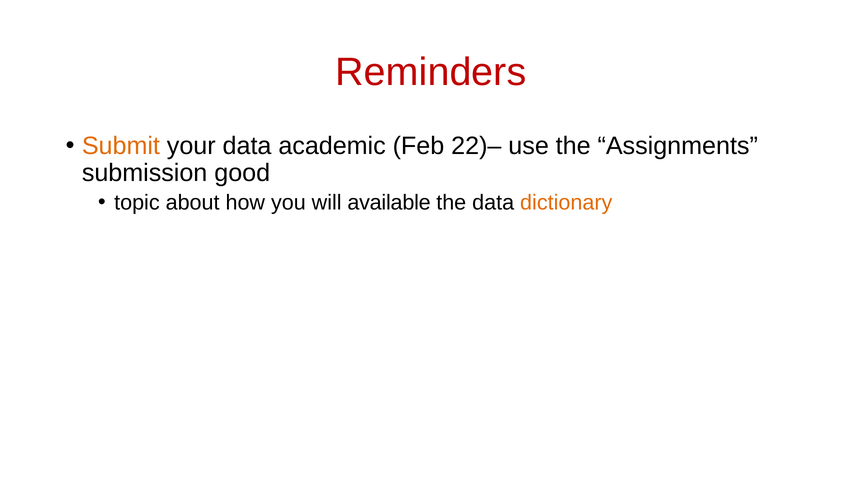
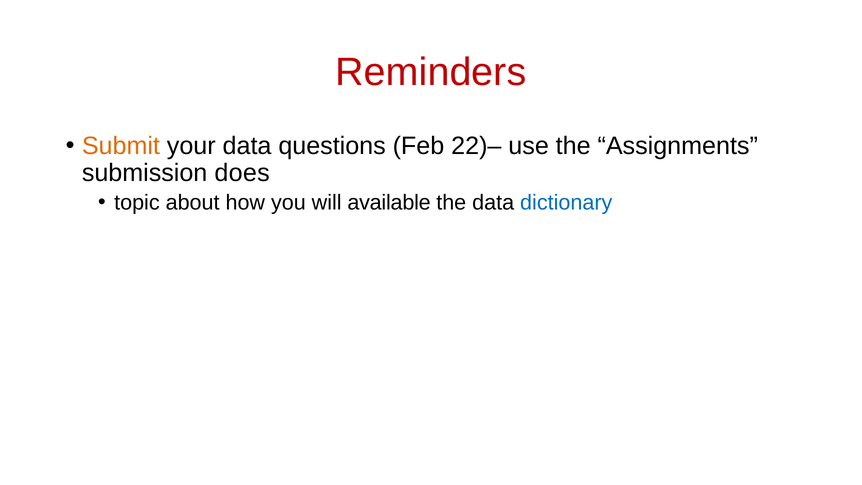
academic: academic -> questions (332, 146)
good: good -> does (242, 173)
dictionary colour: orange -> blue (566, 203)
